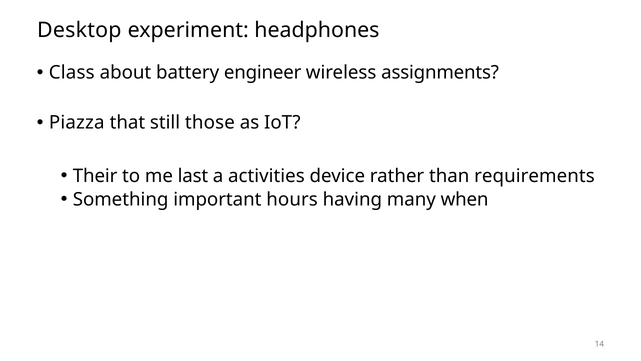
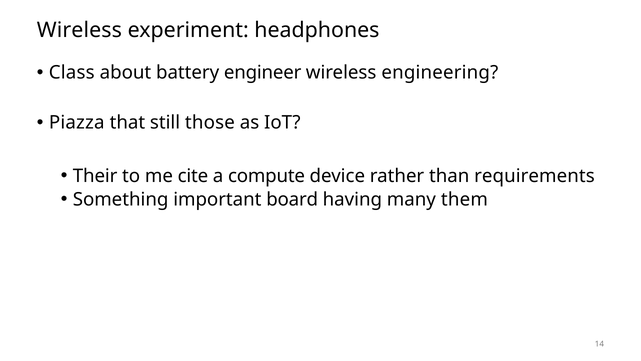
Desktop: Desktop -> Wireless (79, 30)
assignments: assignments -> engineering (440, 72)
last: last -> cite (193, 176)
activities: activities -> compute (267, 176)
hours: hours -> board (292, 199)
when: when -> them (464, 199)
